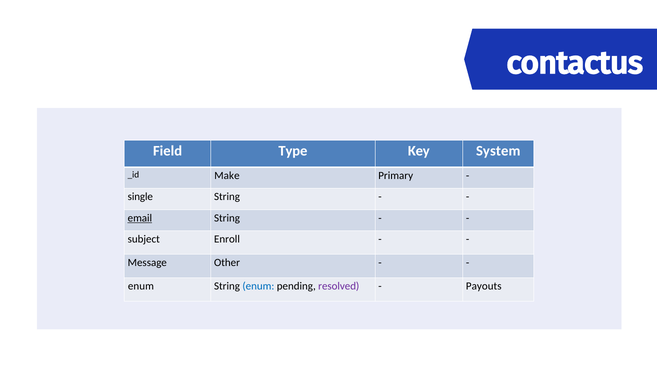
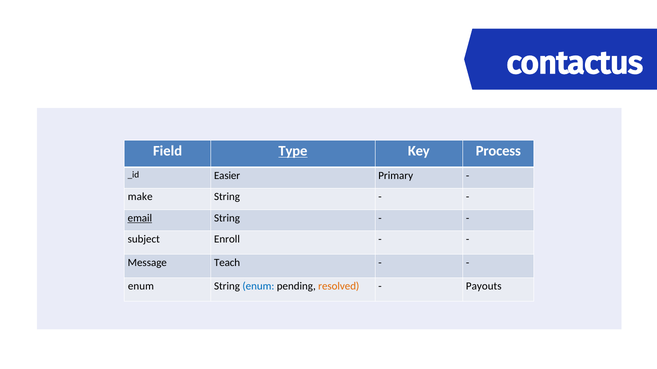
Type underline: none -> present (293, 151)
System: System -> Process (498, 151)
Make: Make -> Easier (227, 176)
single: single -> make (140, 197)
Other: Other -> Teach (227, 263)
resolved colour: purple -> orange (339, 287)
